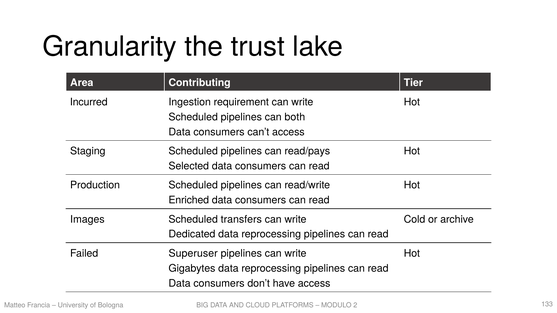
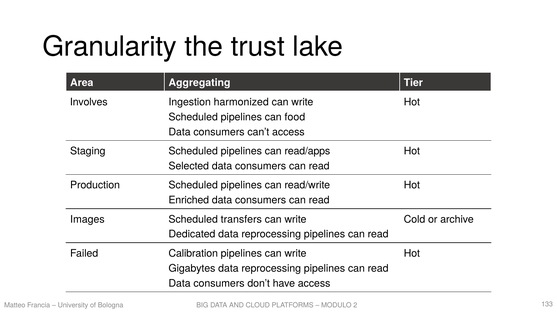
Contributing: Contributing -> Aggregating (200, 83)
Incurred: Incurred -> Involves (89, 102)
requirement: requirement -> harmonized (241, 102)
both: both -> food (295, 117)
read/pays: read/pays -> read/apps (307, 151)
Superuser: Superuser -> Calibration (193, 254)
